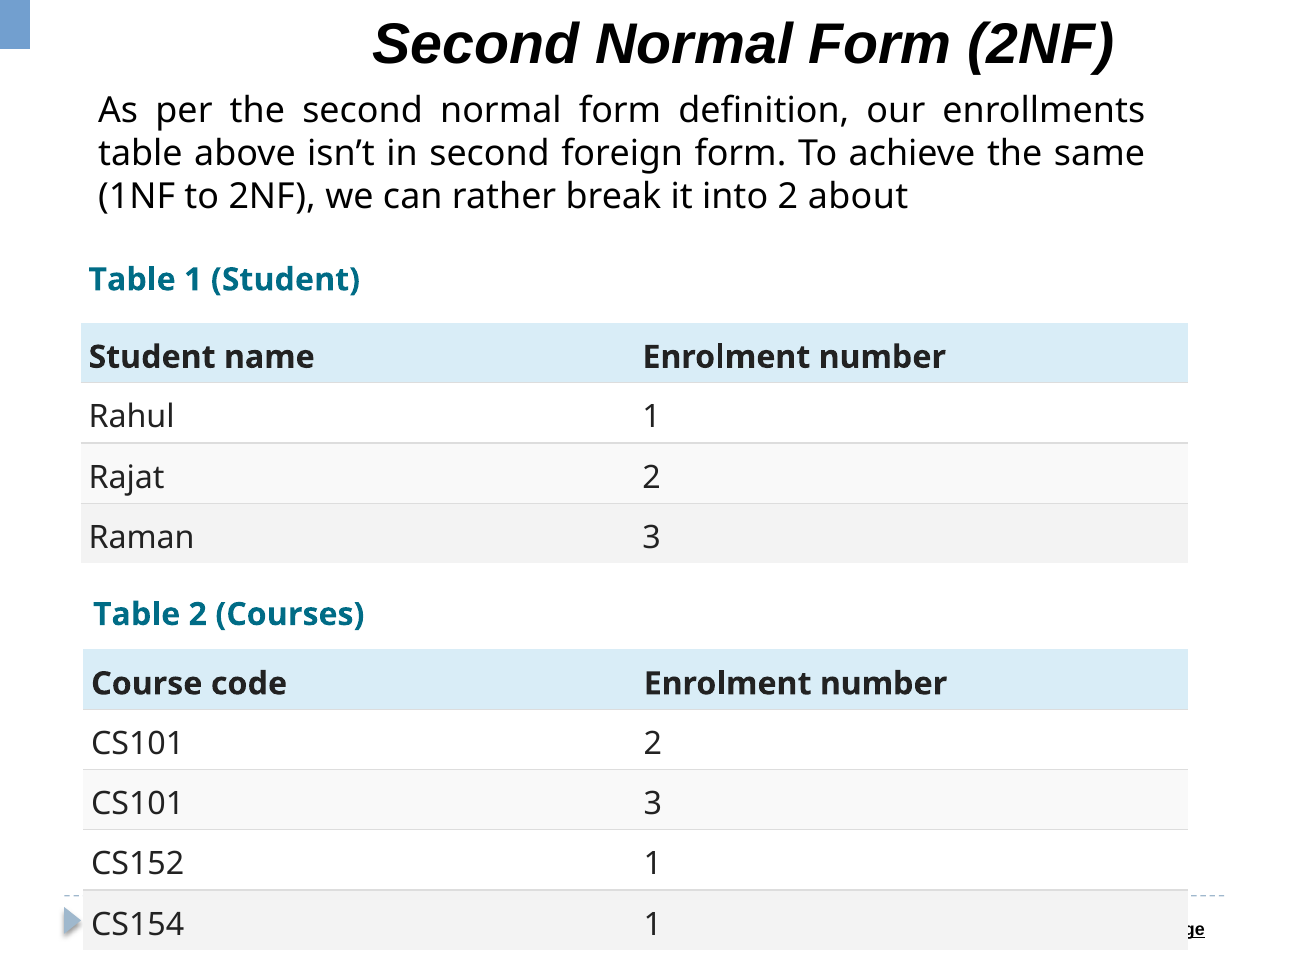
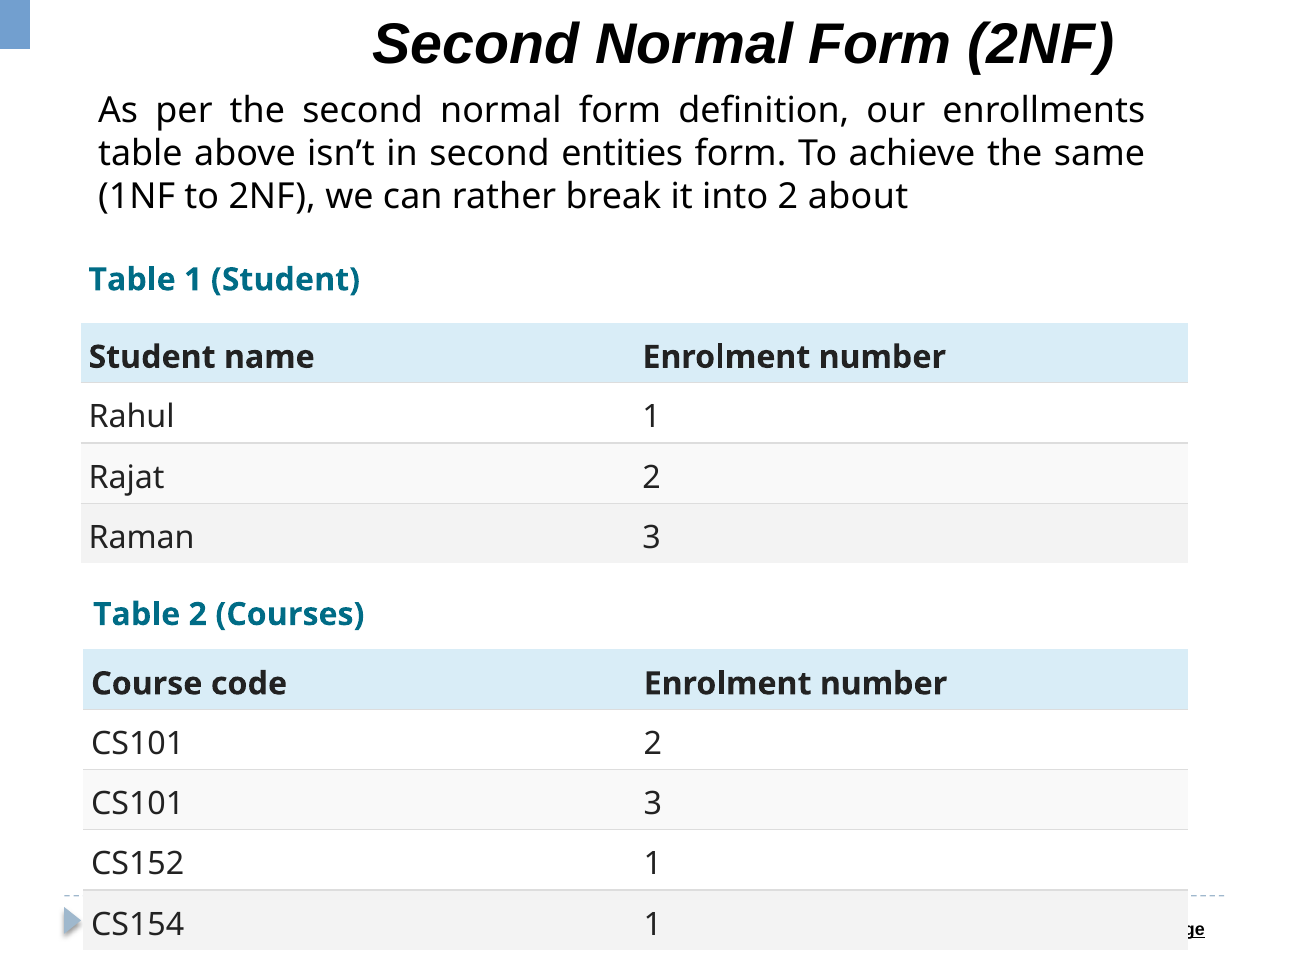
foreign: foreign -> entities (622, 154)
